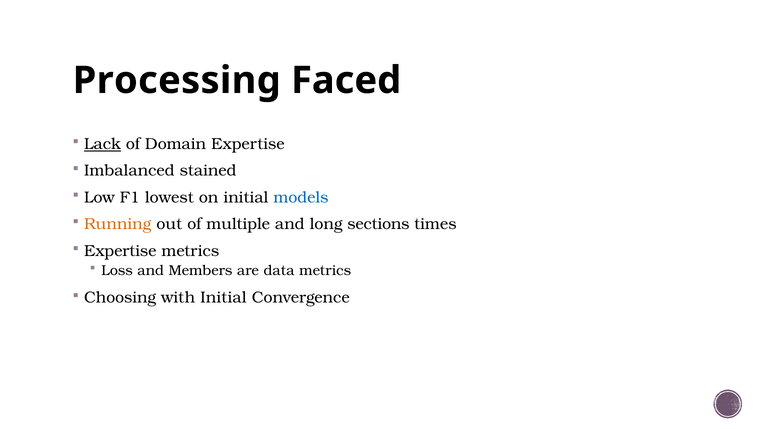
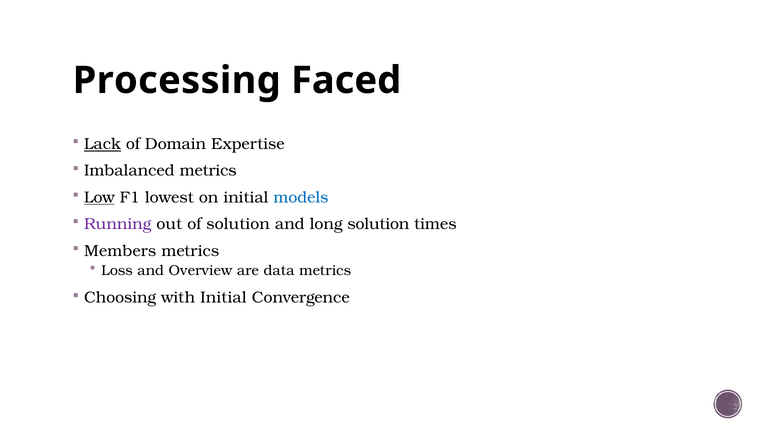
Imbalanced stained: stained -> metrics (208, 171)
Low underline: none -> present (99, 198)
Running colour: orange -> purple (118, 224)
of multiple: multiple -> solution (238, 224)
long sections: sections -> solution (378, 224)
Expertise: Expertise -> Members (120, 251)
Members: Members -> Overview (200, 270)
